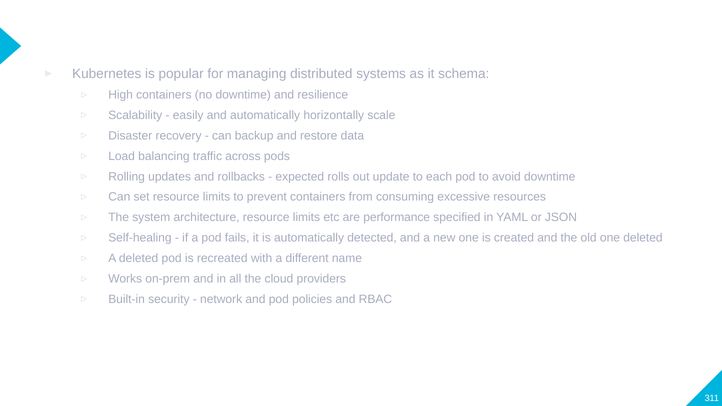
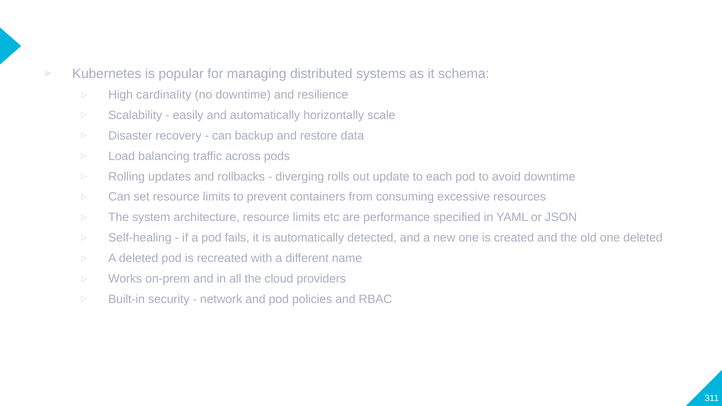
High containers: containers -> cardinality (164, 95)
expected: expected -> diverging (300, 177)
